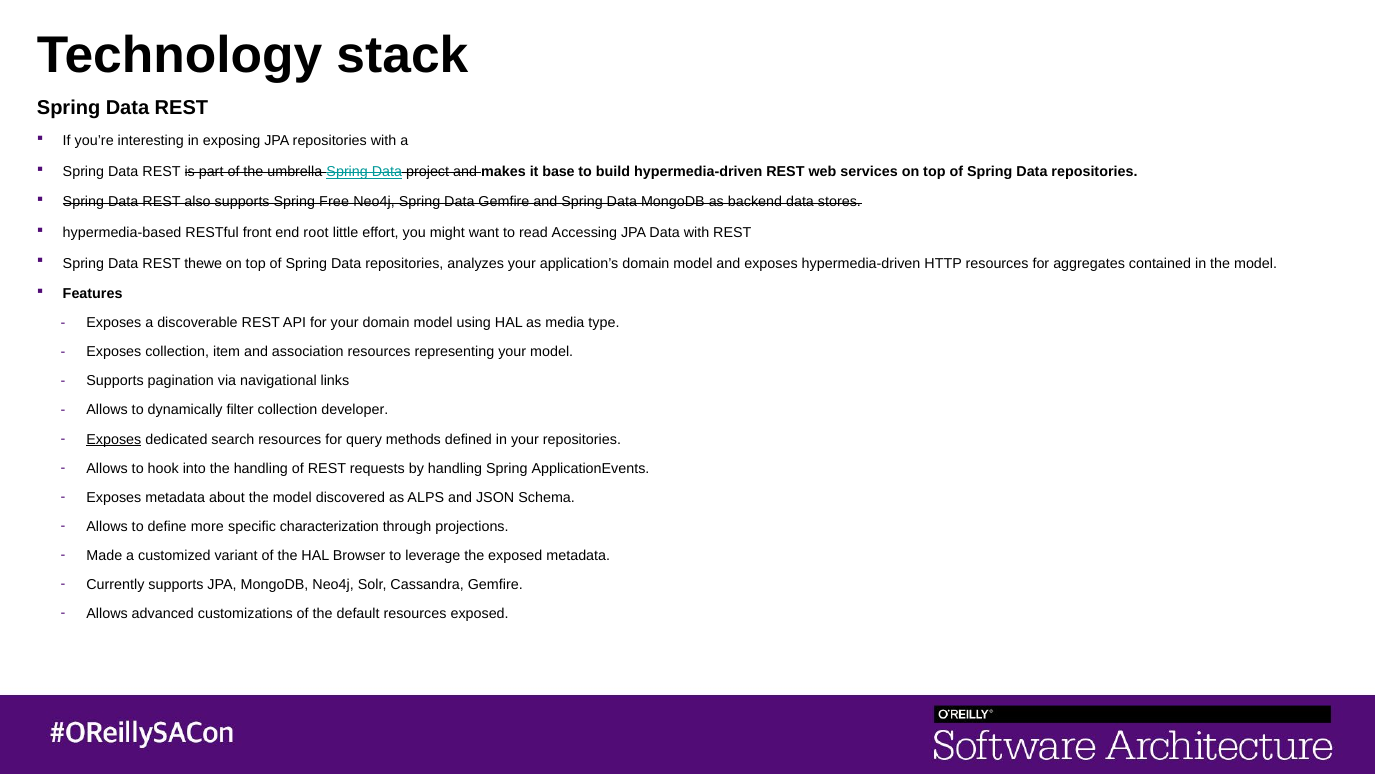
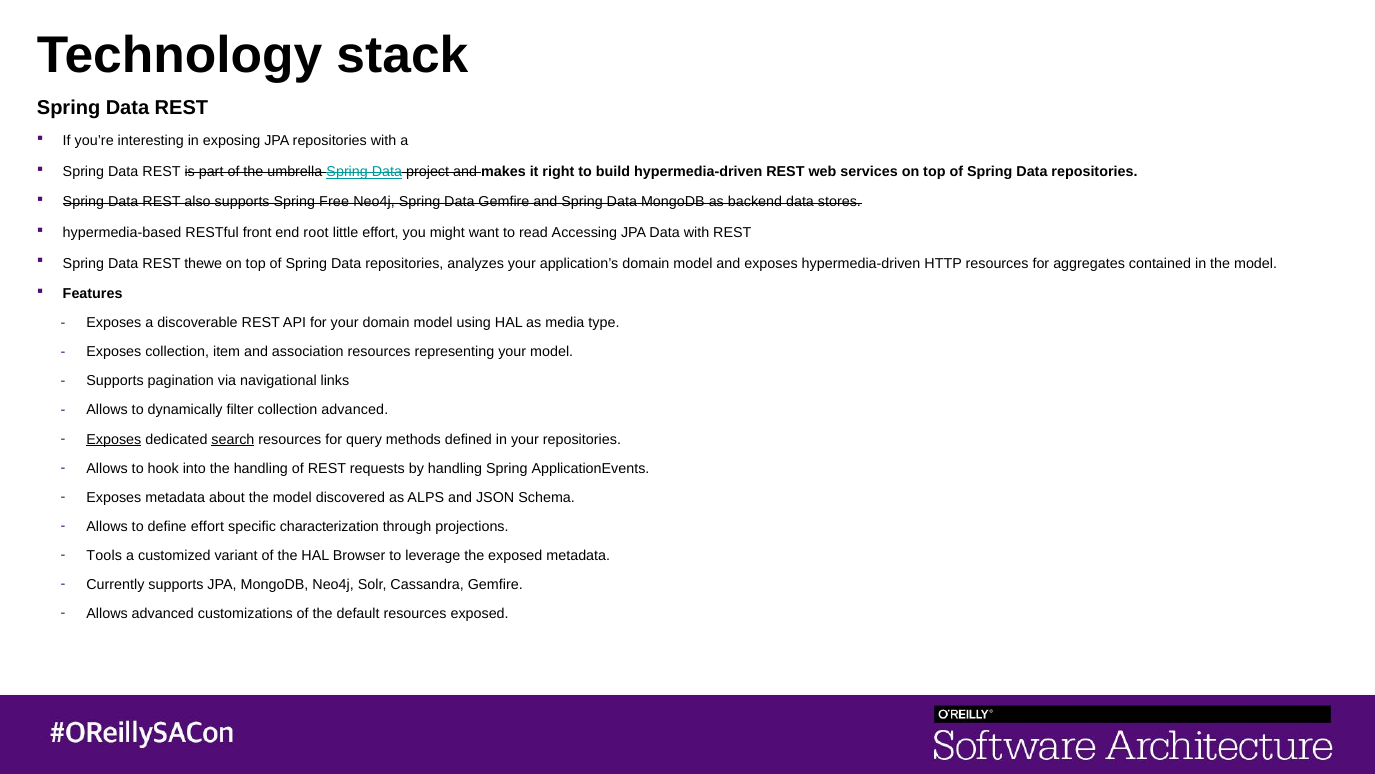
base: base -> right (558, 172)
collection developer: developer -> advanced (355, 410)
search underline: none -> present (233, 439)
define more: more -> effort (207, 526)
Made: Made -> Tools (104, 555)
